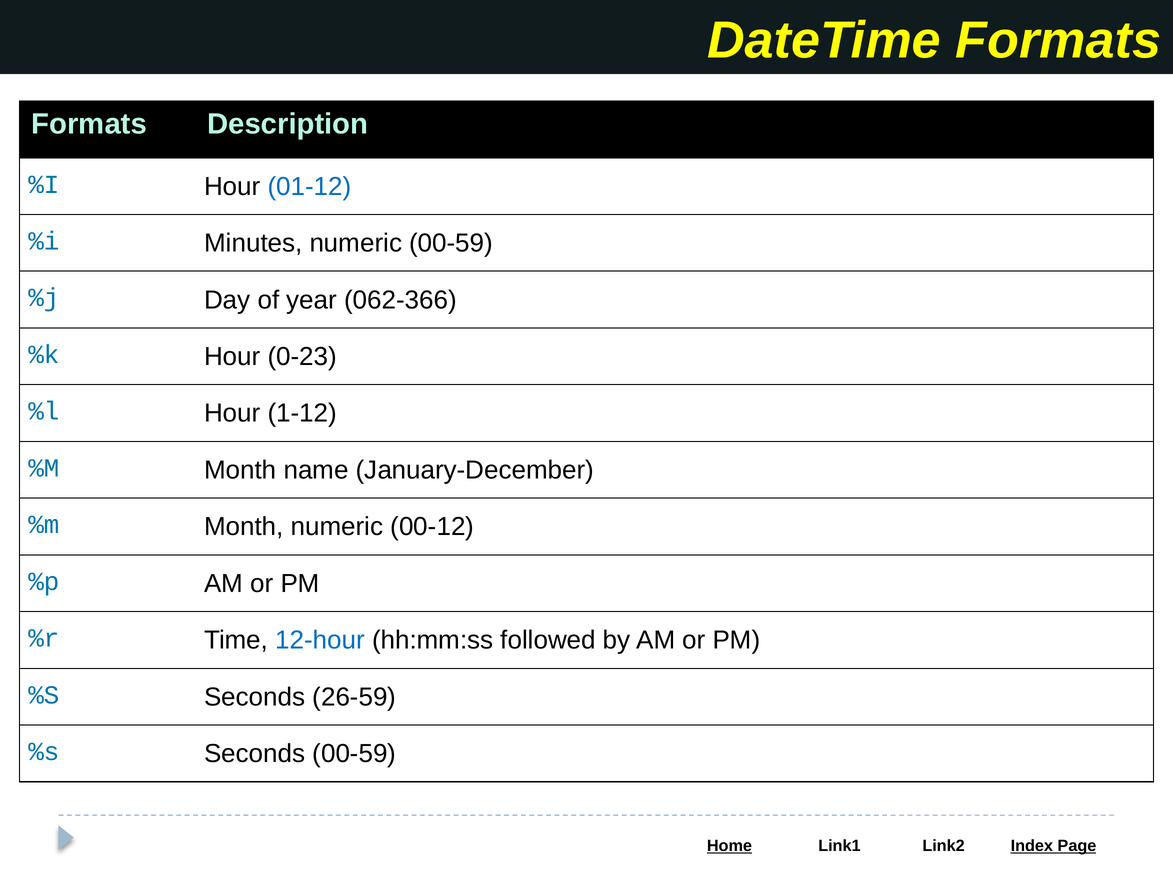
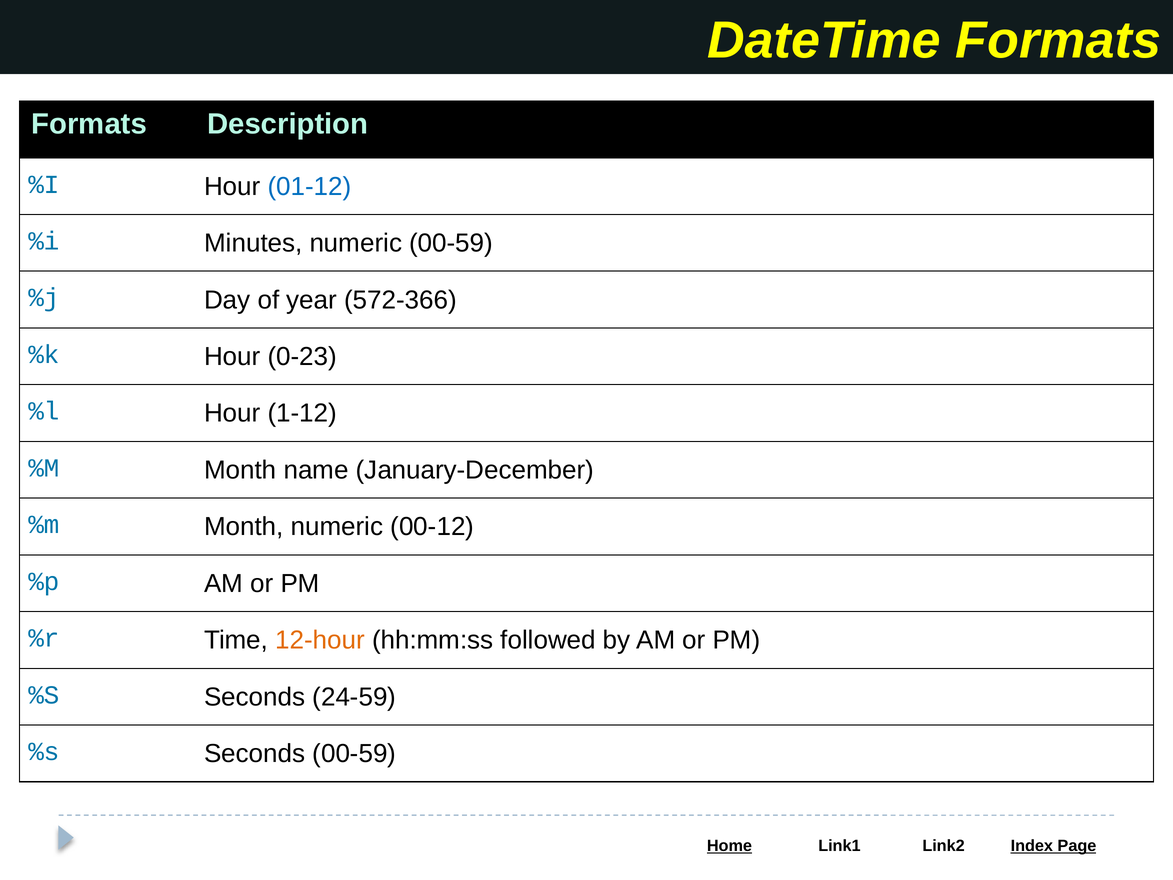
062-366: 062-366 -> 572-366 (401, 300)
12-hour colour: blue -> orange (320, 640)
26-59: 26-59 -> 24-59 (354, 697)
